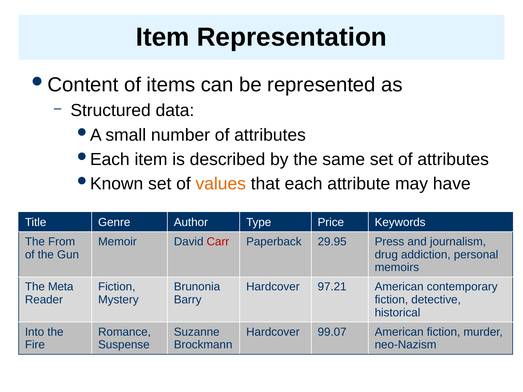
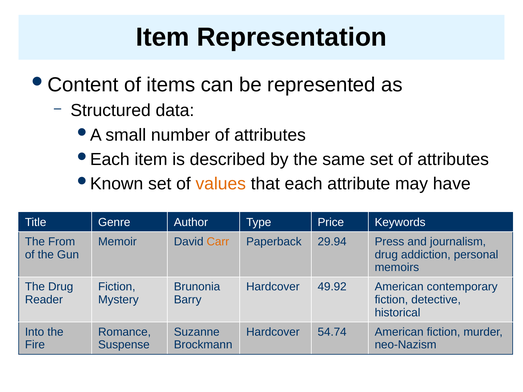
Carr colour: red -> orange (218, 242)
29.95: 29.95 -> 29.94 (332, 242)
The Meta: Meta -> Drug (61, 287)
97.21: 97.21 -> 49.92 (332, 287)
99.07: 99.07 -> 54.74 (332, 332)
